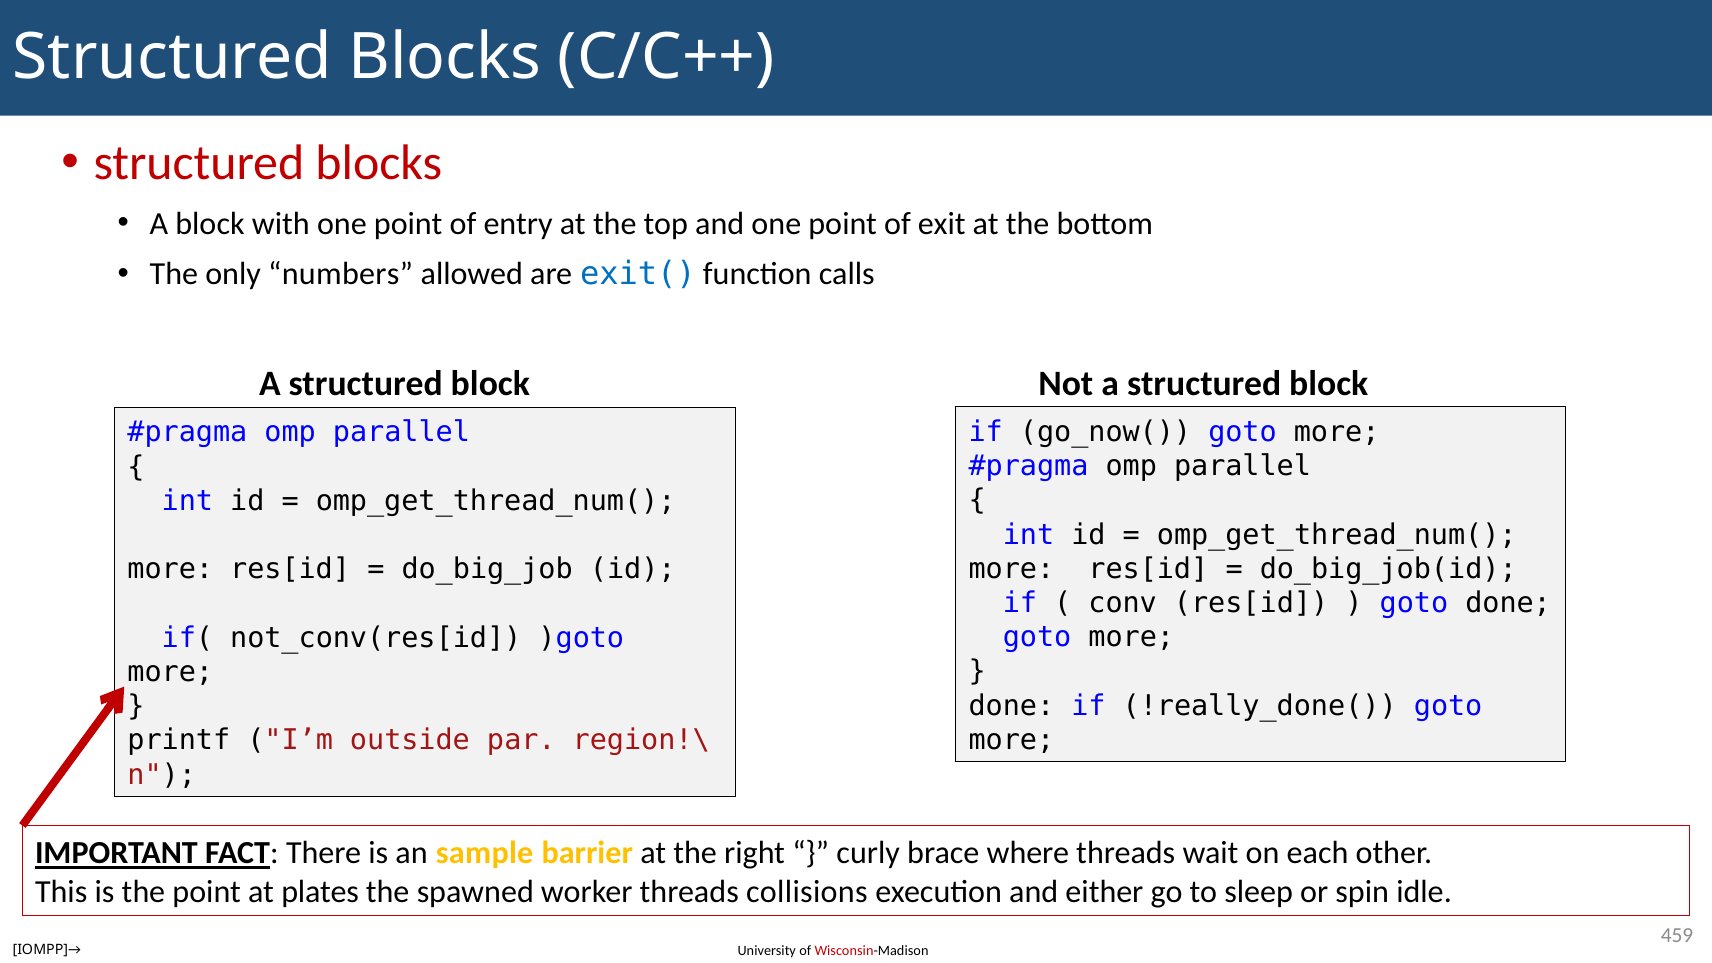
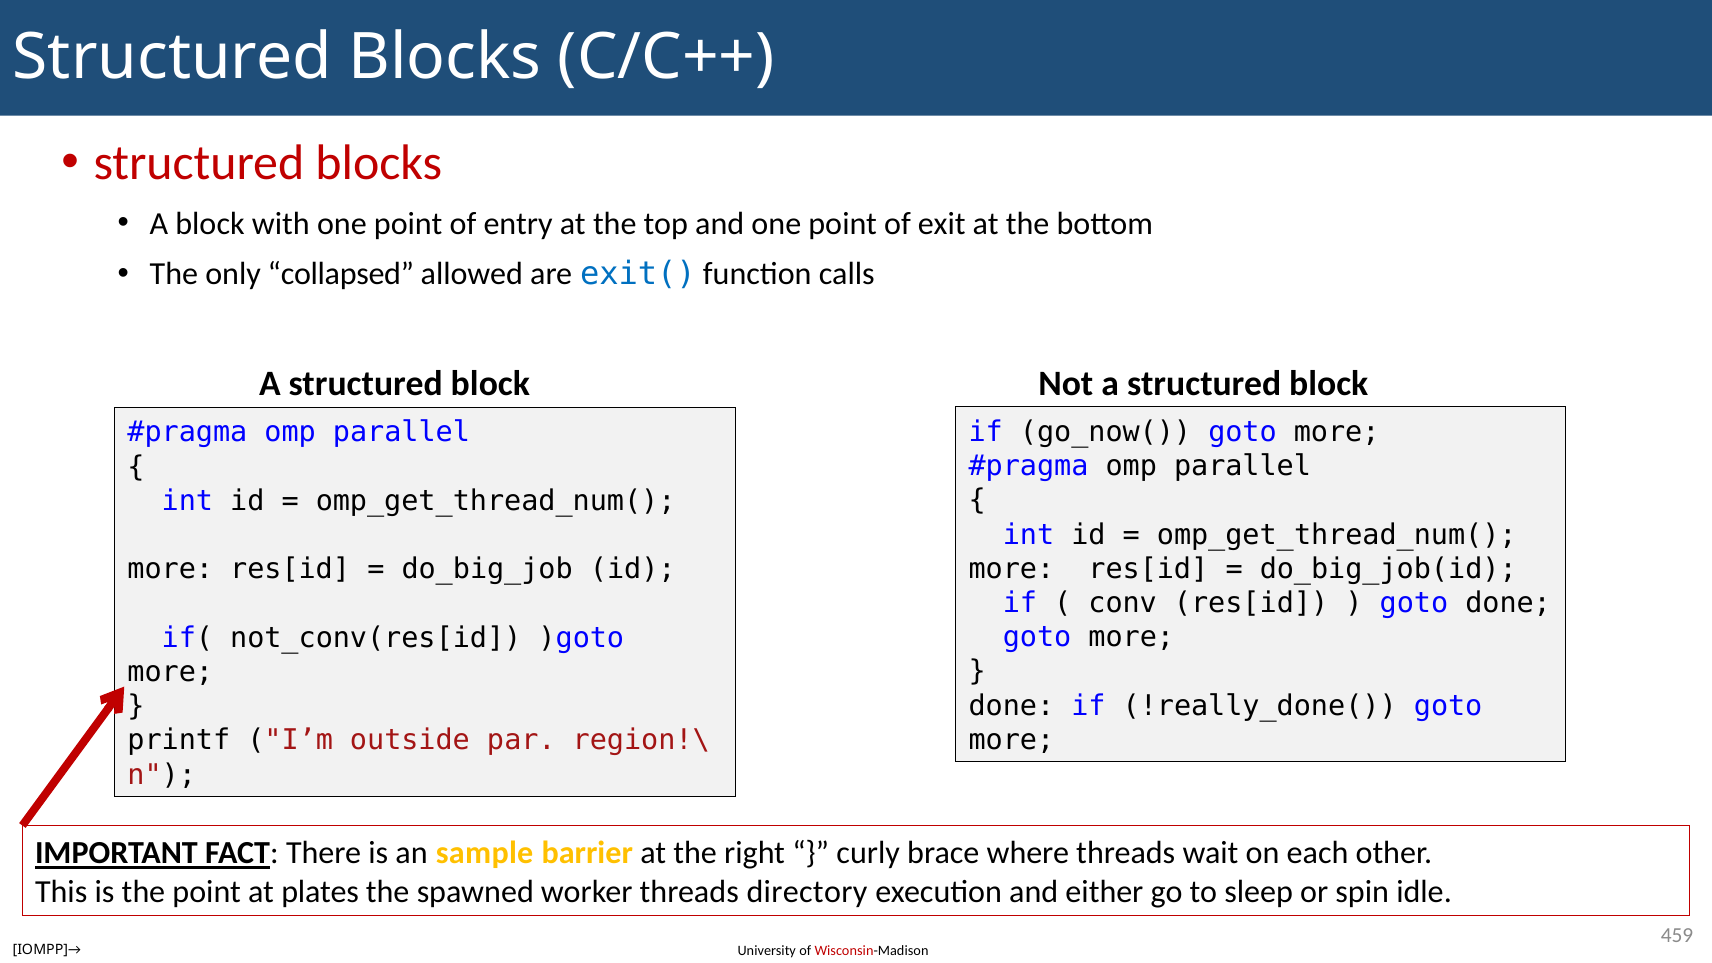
numbers: numbers -> collapsed (341, 274)
collisions: collisions -> directory (807, 892)
